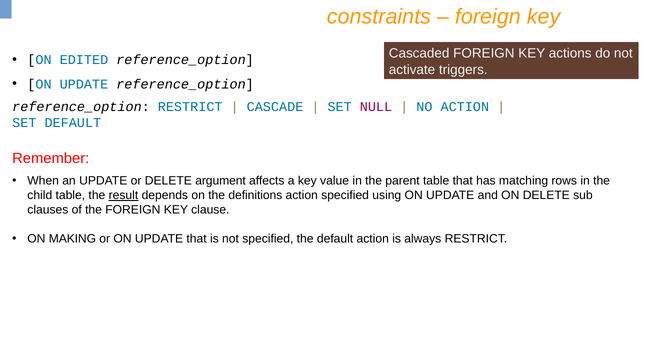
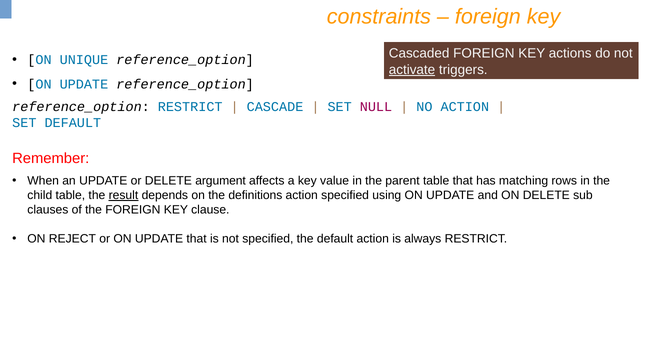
EDITED: EDITED -> UNIQUE (84, 60)
activate underline: none -> present (412, 70)
MAKING: MAKING -> REJECT (72, 239)
